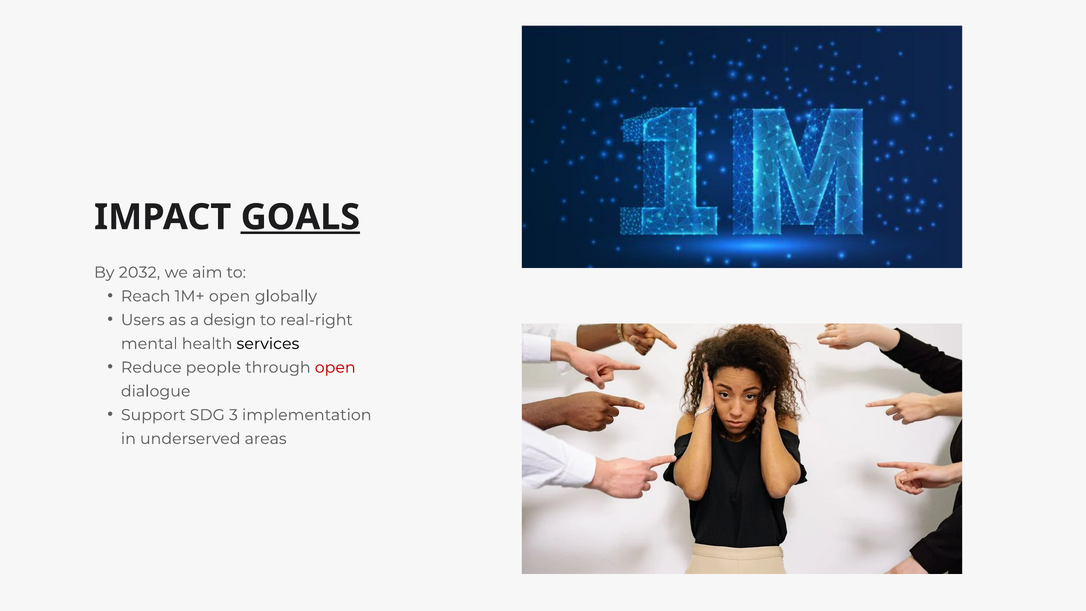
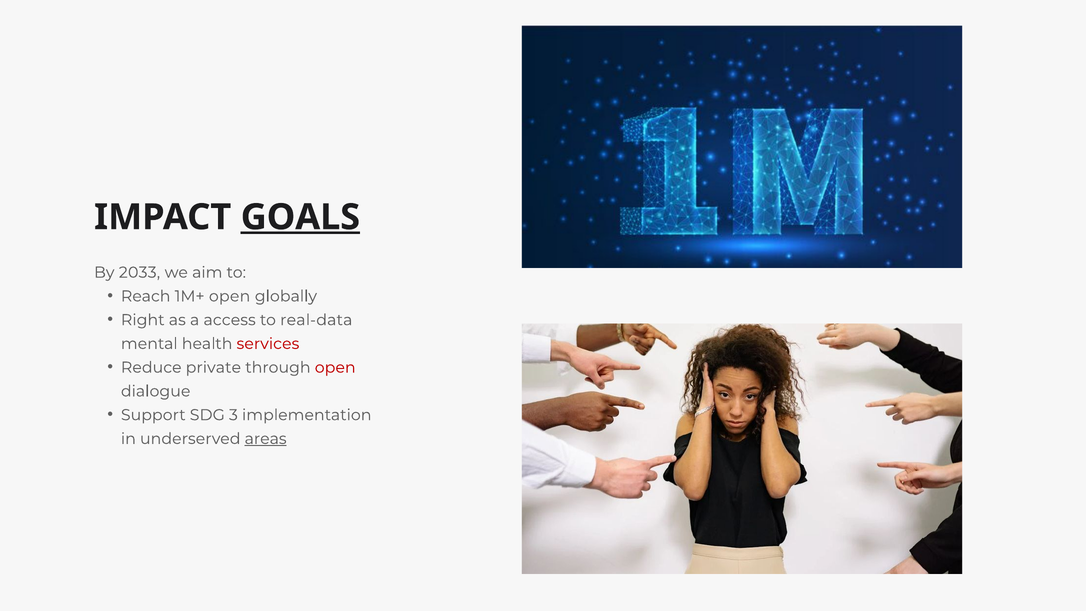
2032: 2032 -> 2033 (139, 272)
Users: Users -> Right (143, 320)
design: design -> access (230, 320)
real-right: real-right -> real-data (316, 320)
services colour: black -> red (268, 344)
people: people -> private (213, 367)
areas underline: none -> present (266, 439)
